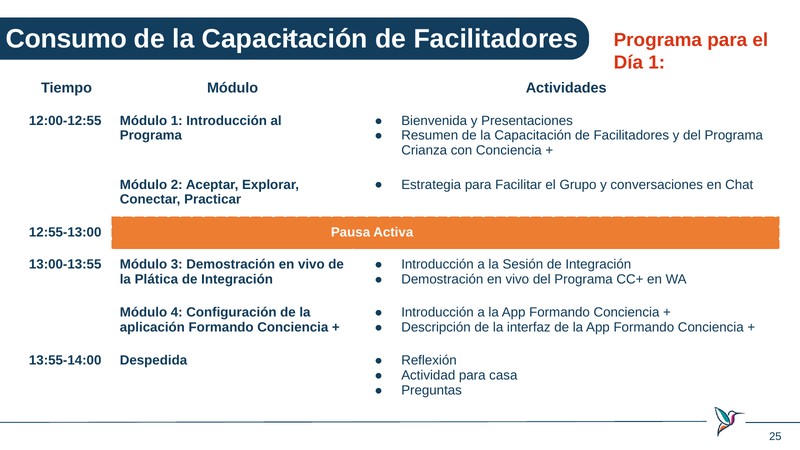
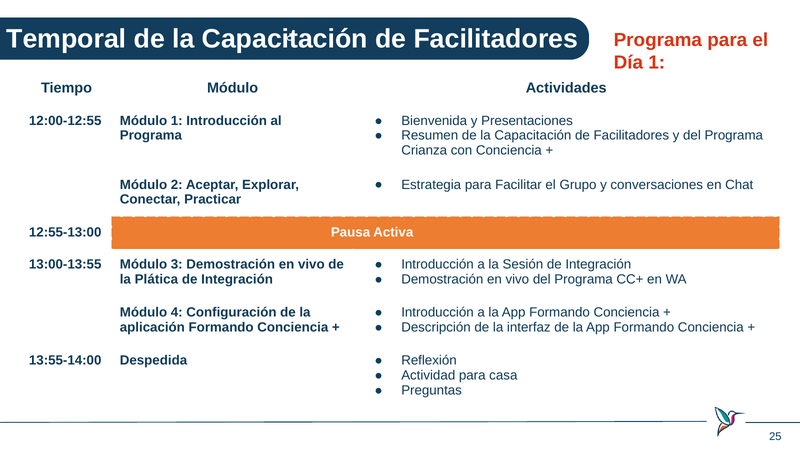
Consumo: Consumo -> Temporal (66, 39)
